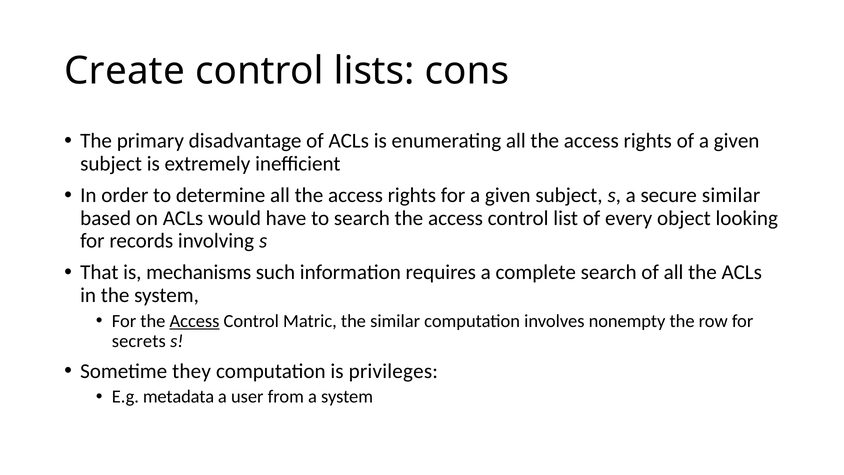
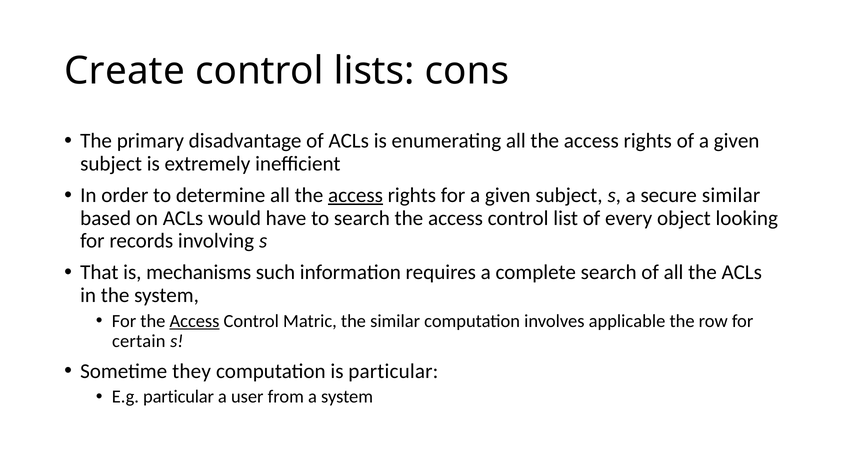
access underline: none -> present (355, 195)
nonempty: nonempty -> applicable (627, 321)
secrets: secrets -> certain (139, 341)
is privileges: privileges -> particular (393, 371)
E.g metadata: metadata -> particular (179, 397)
